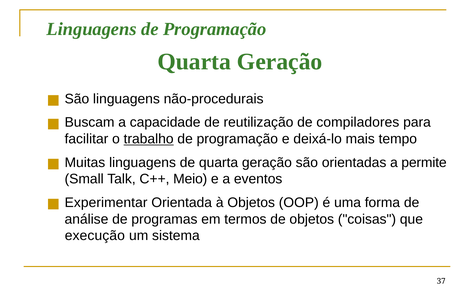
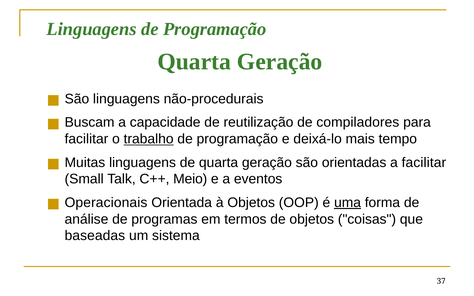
a permite: permite -> facilitar (424, 163)
Experimentar: Experimentar -> Operacionais (106, 203)
uma underline: none -> present (348, 203)
execução: execução -> baseadas (95, 236)
